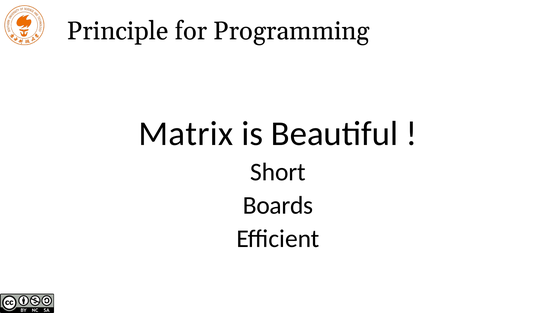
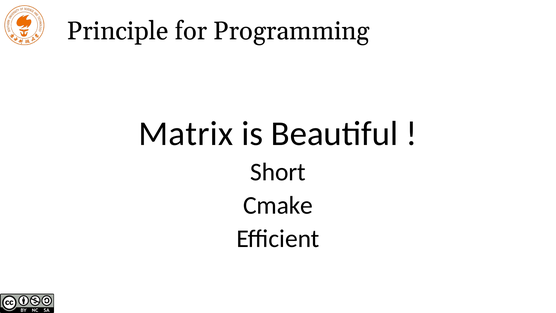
Boards: Boards -> Cmake (278, 205)
